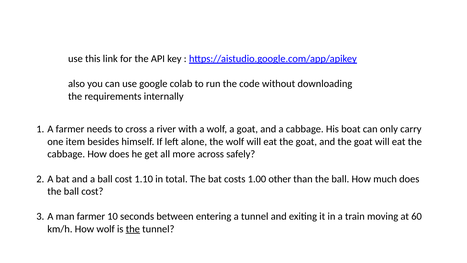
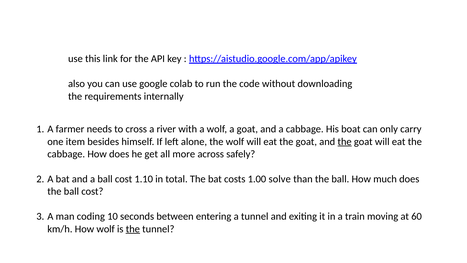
the underline: none -> present (345, 141)
other: other -> solve (280, 179)
man farmer: farmer -> coding (91, 216)
